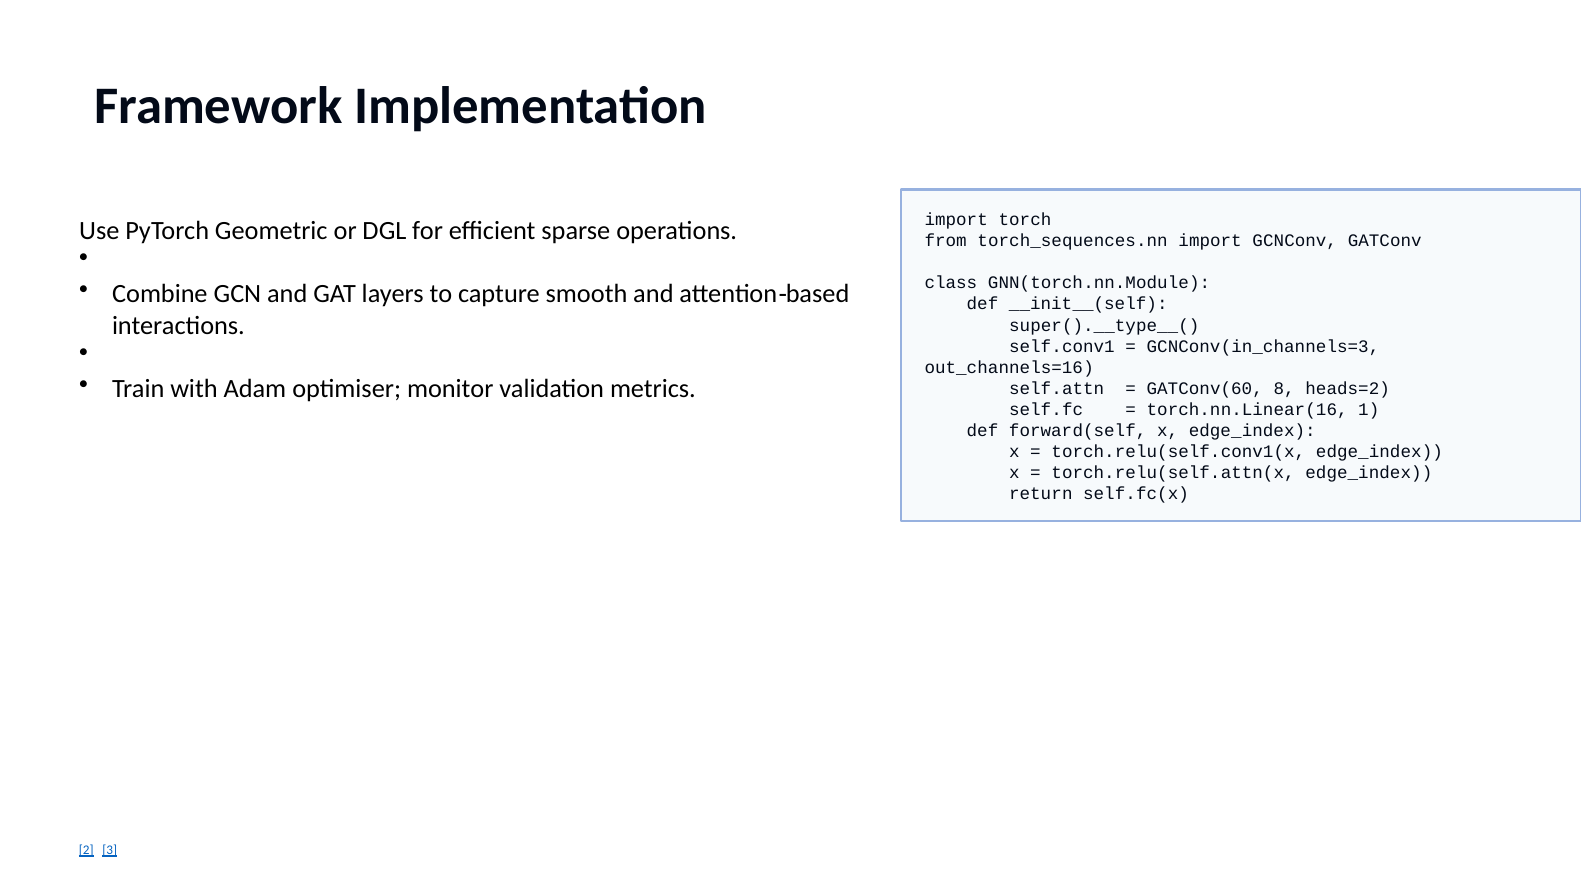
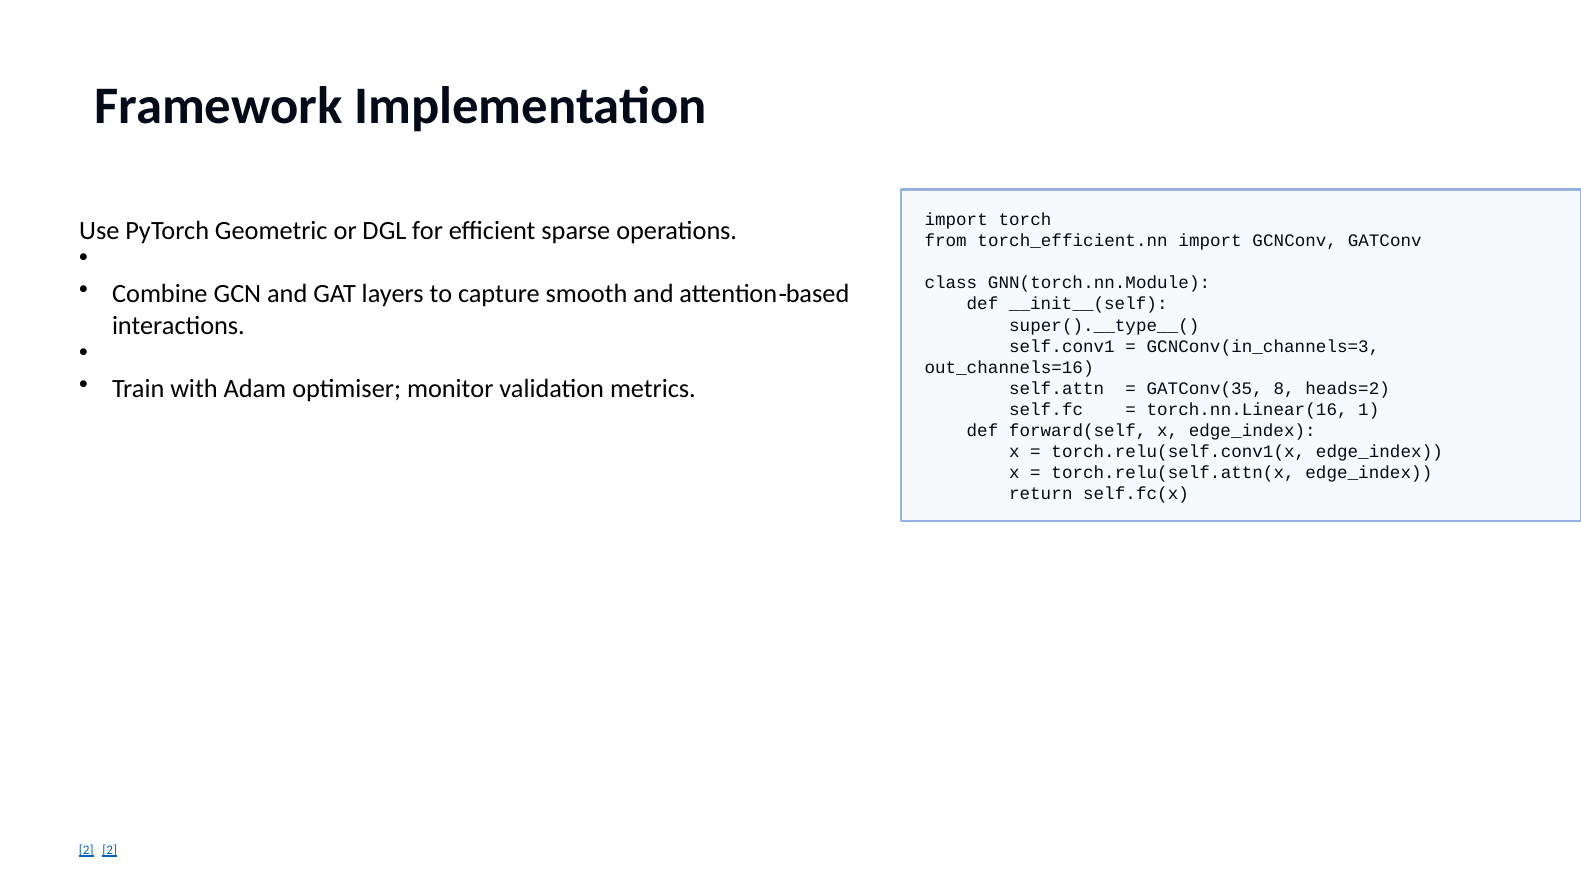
torch_sequences.nn: torch_sequences.nn -> torch_efficient.nn (1073, 241)
GATConv(60: GATConv(60 -> GATConv(35 (1205, 388)
2 3: 3 -> 2 (110, 851)
